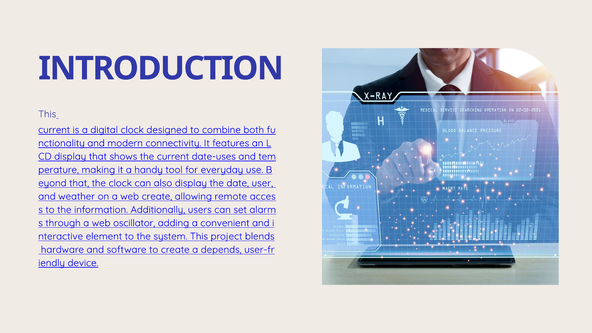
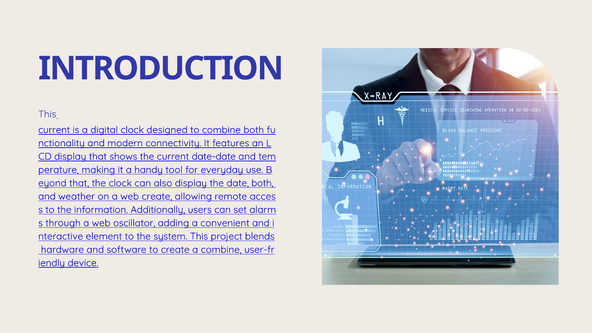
date-uses: date-uses -> date-date (214, 156)
date user: user -> both (262, 183)
a depends: depends -> combine (221, 250)
